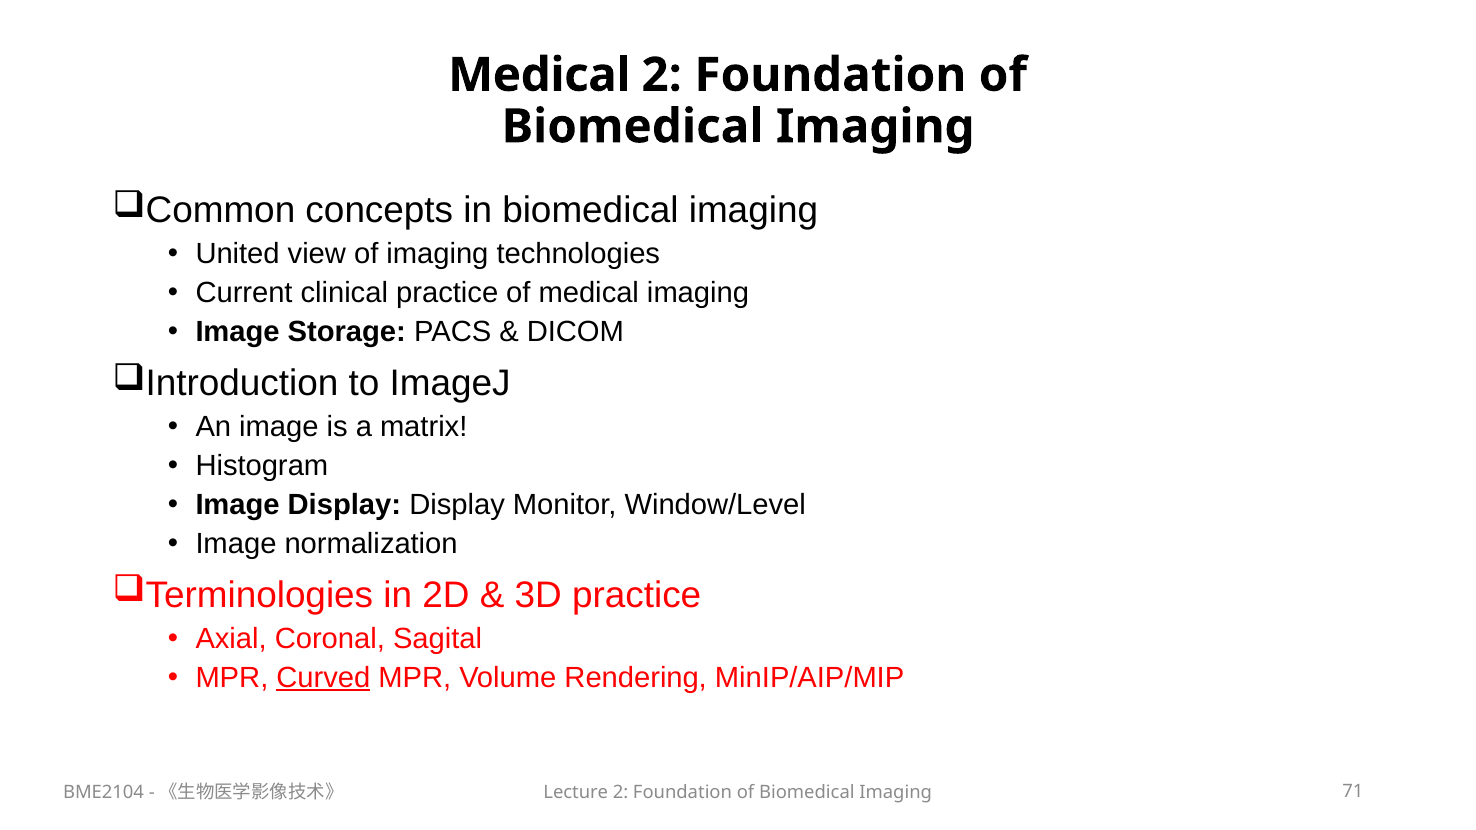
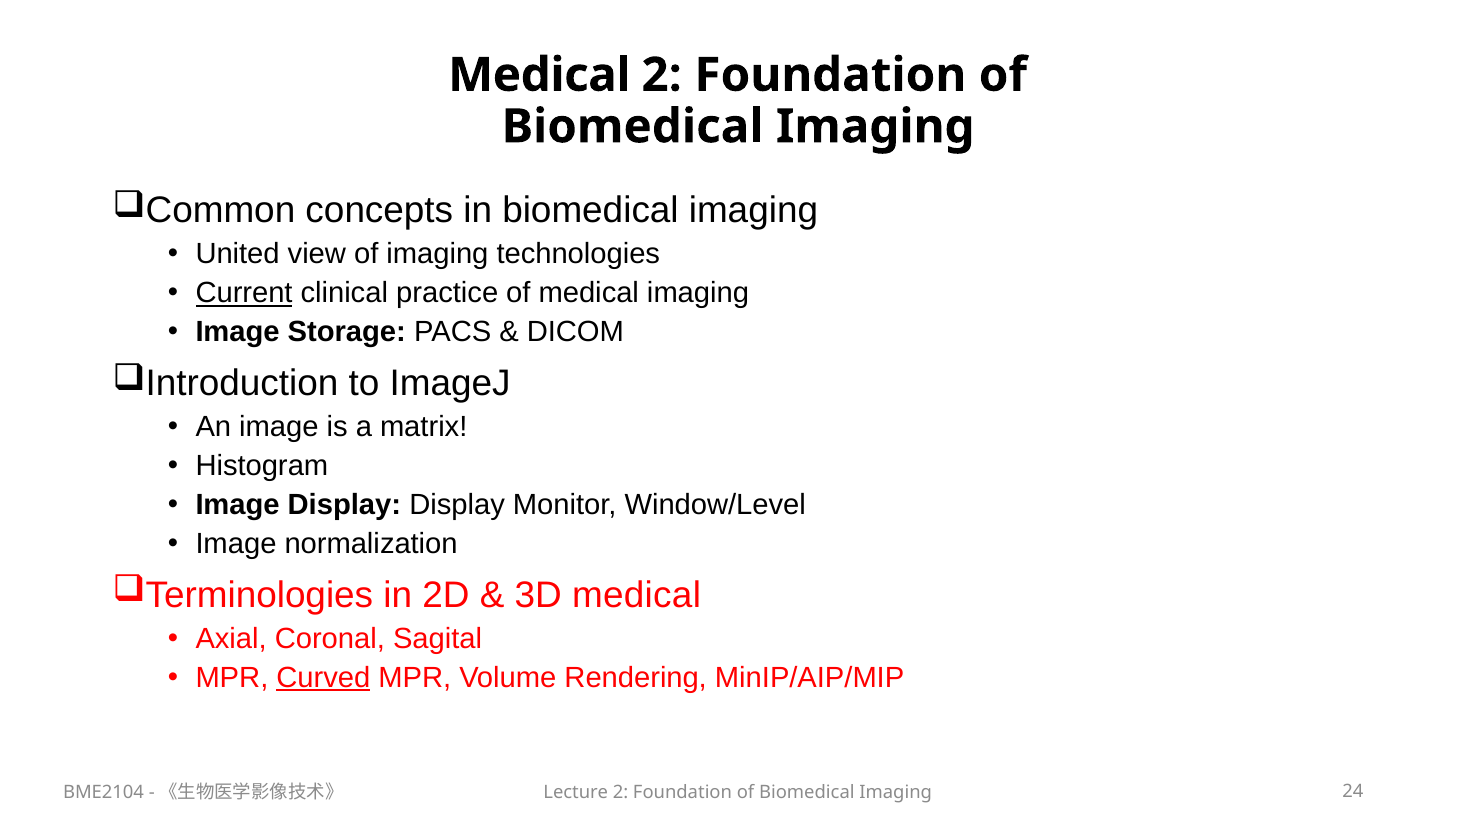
Current underline: none -> present (244, 293)
3D practice: practice -> medical (637, 595)
71: 71 -> 24 (1353, 791)
